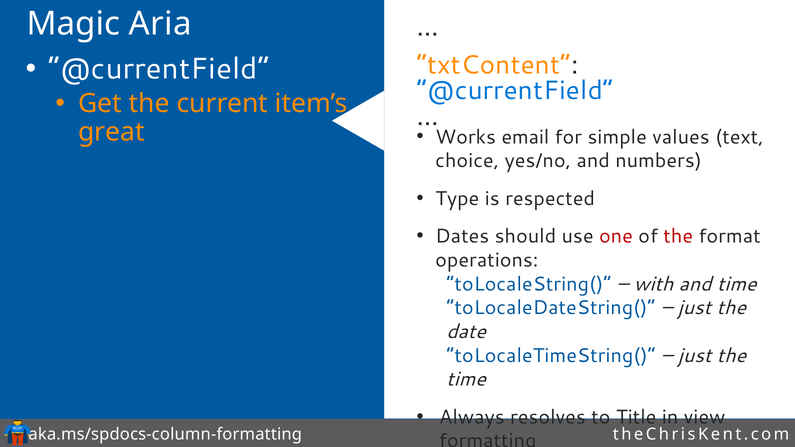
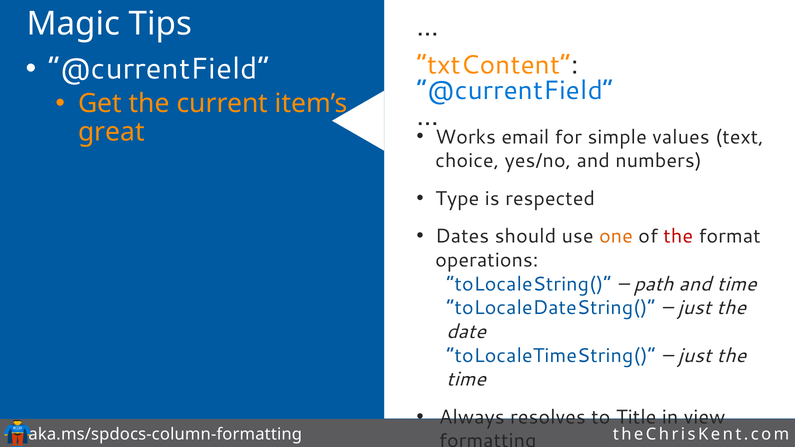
Aria: Aria -> Tips (160, 24)
one colour: red -> orange (616, 236)
with: with -> path (654, 284)
